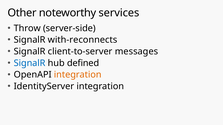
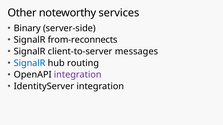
Throw: Throw -> Binary (27, 28)
with-reconnects: with-reconnects -> from-reconnects (83, 40)
defined: defined -> routing (83, 63)
integration colour: orange -> purple (78, 75)
